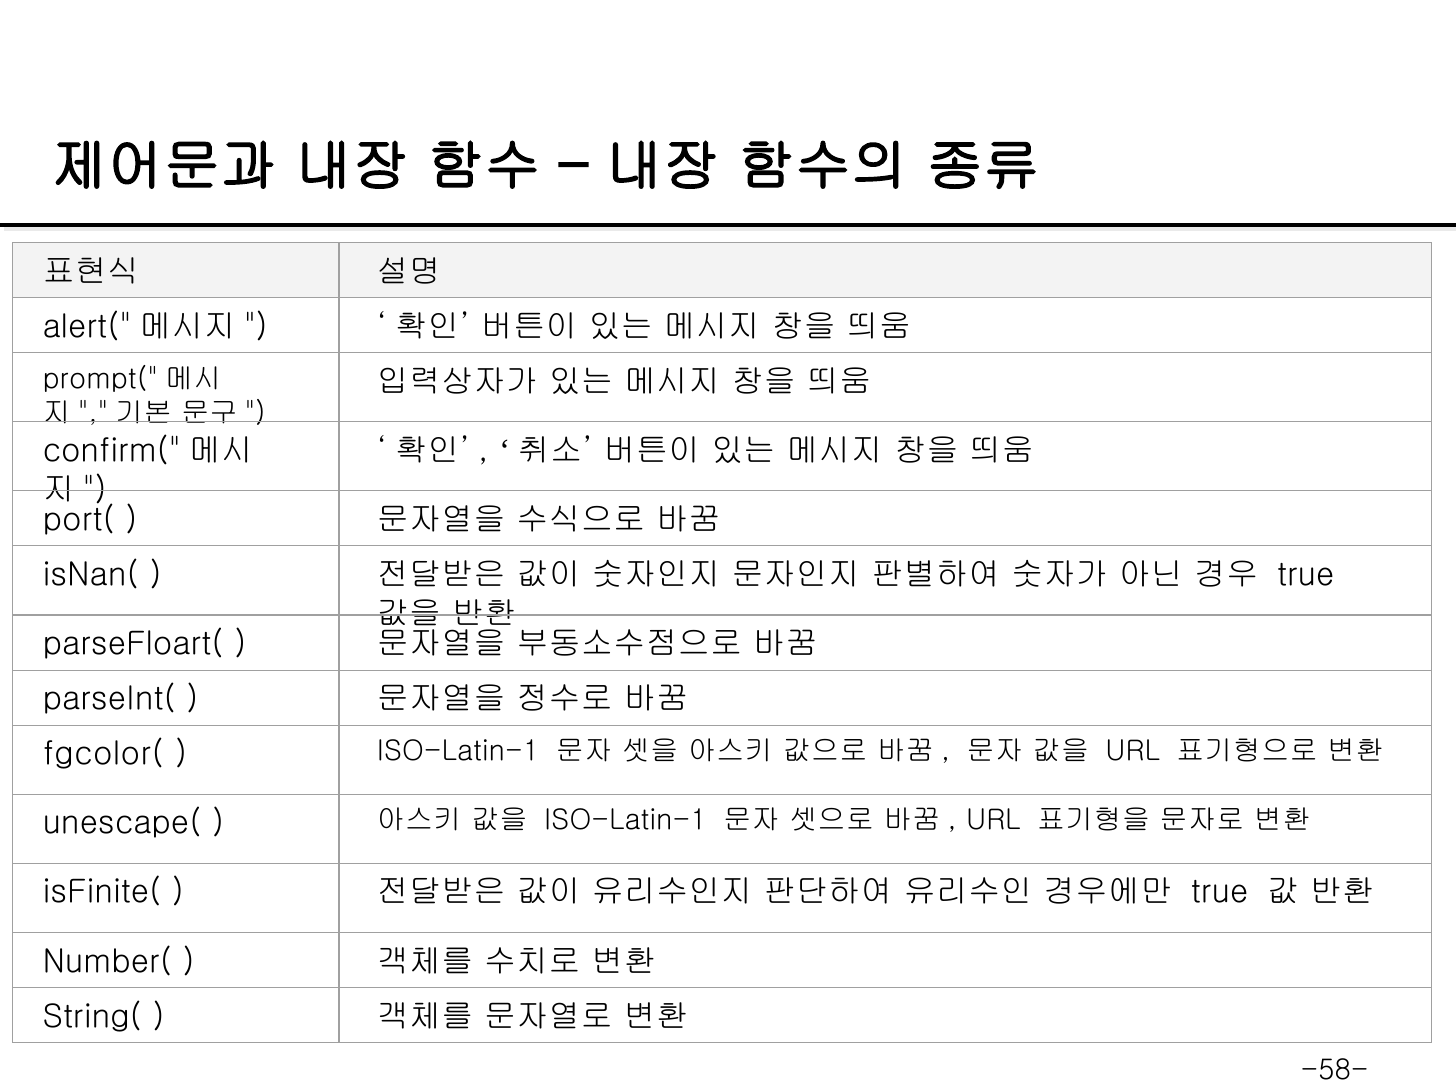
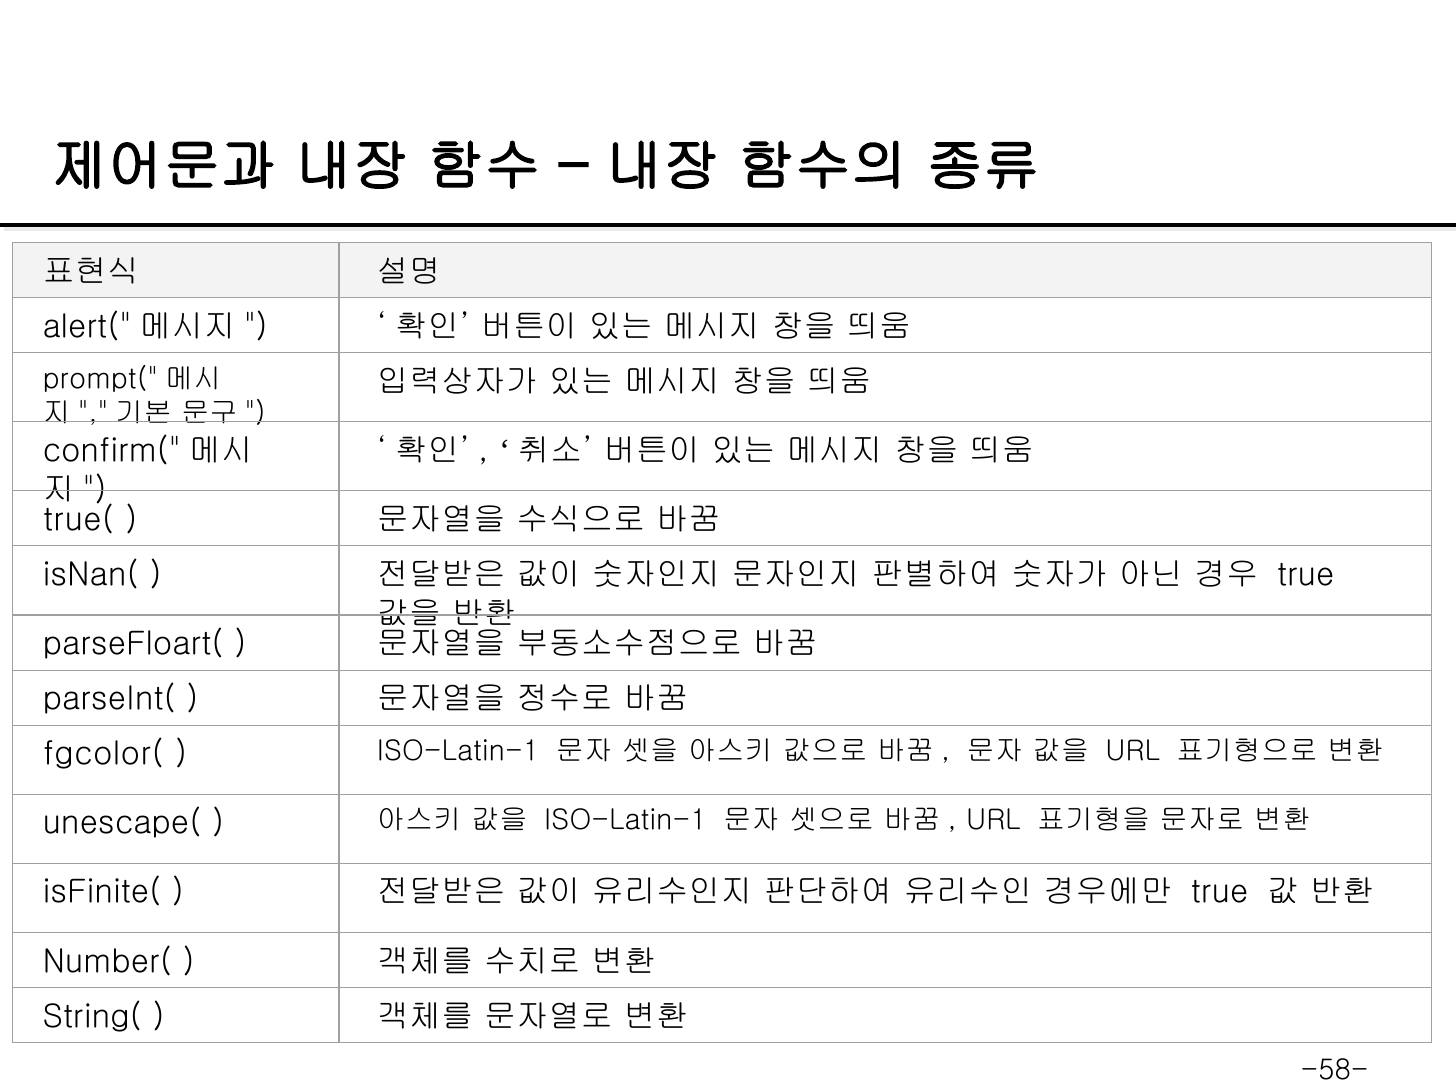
port(: port( -> true( (79, 520)
